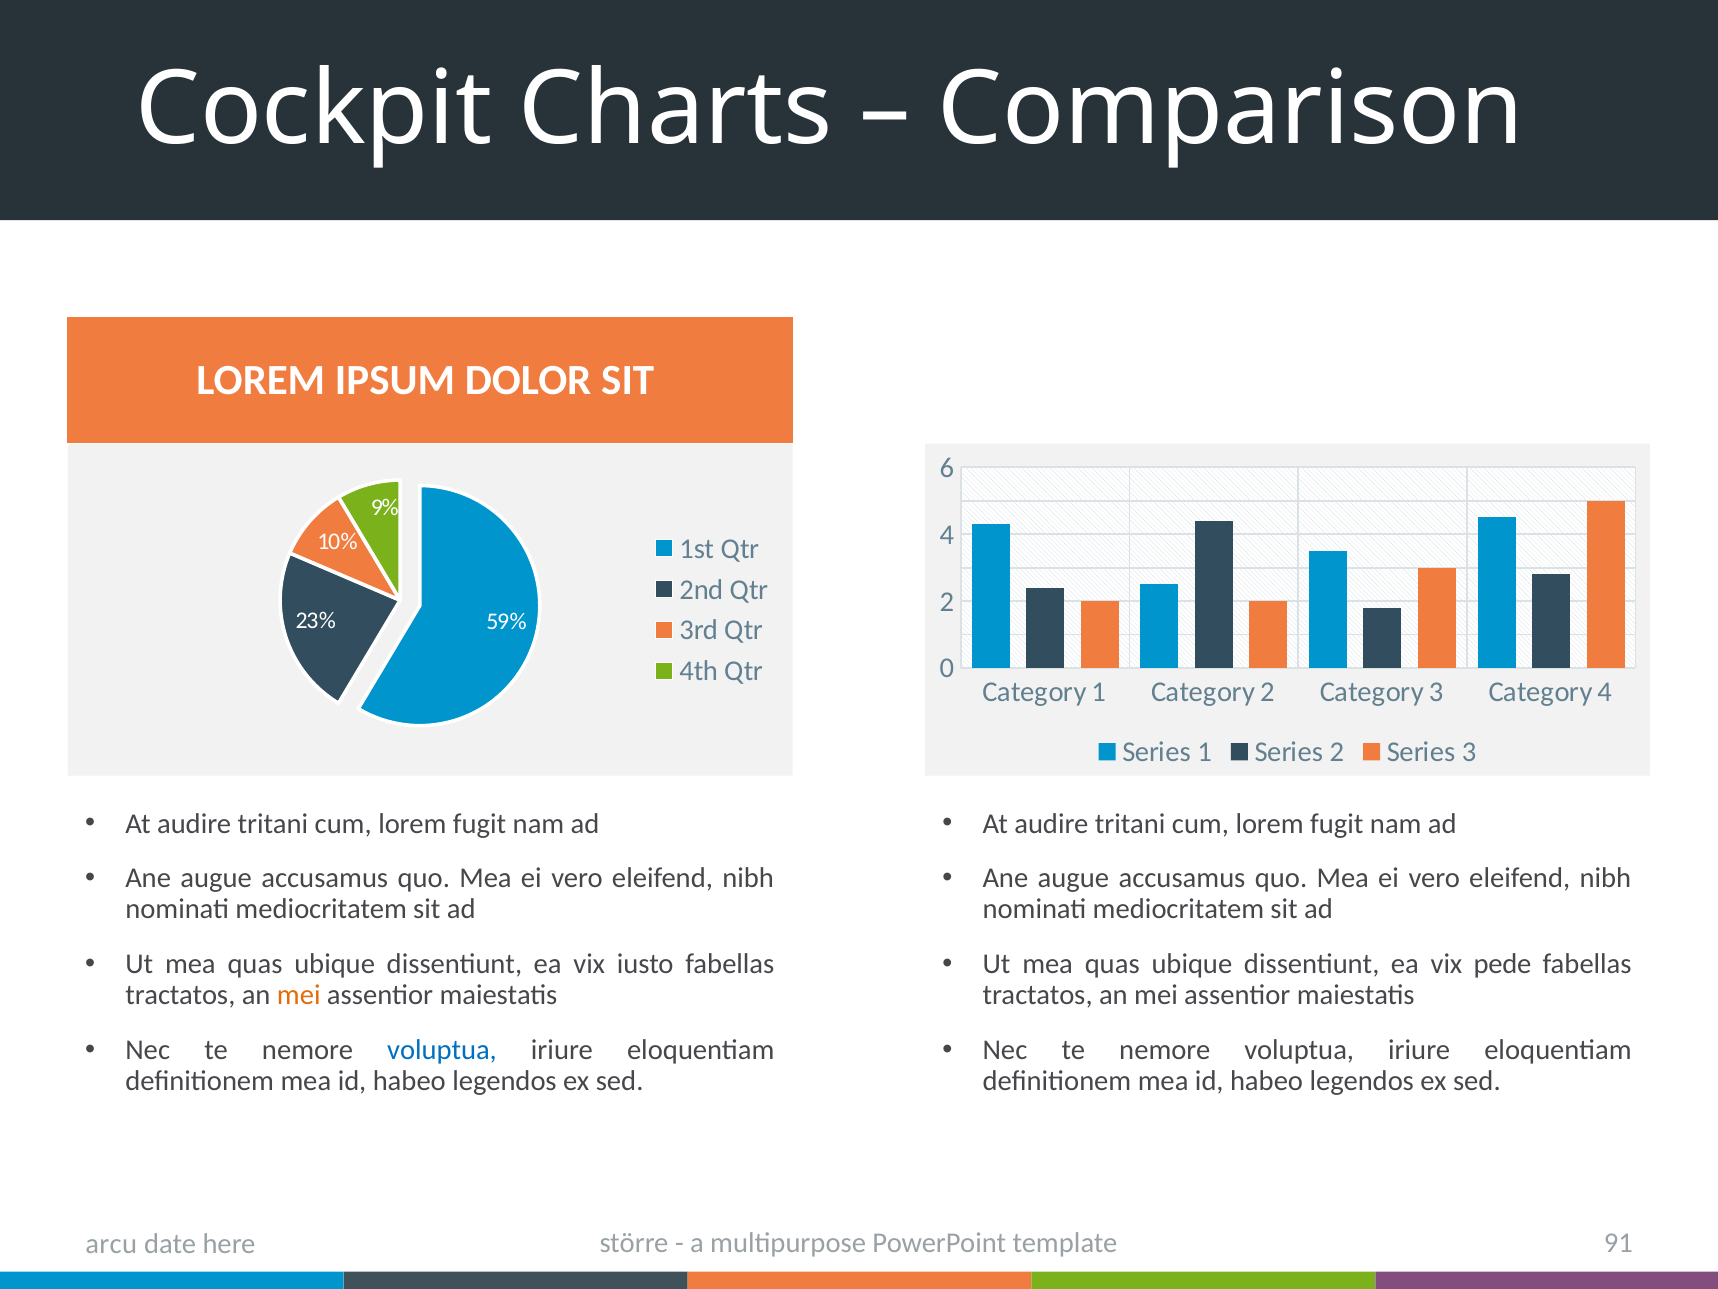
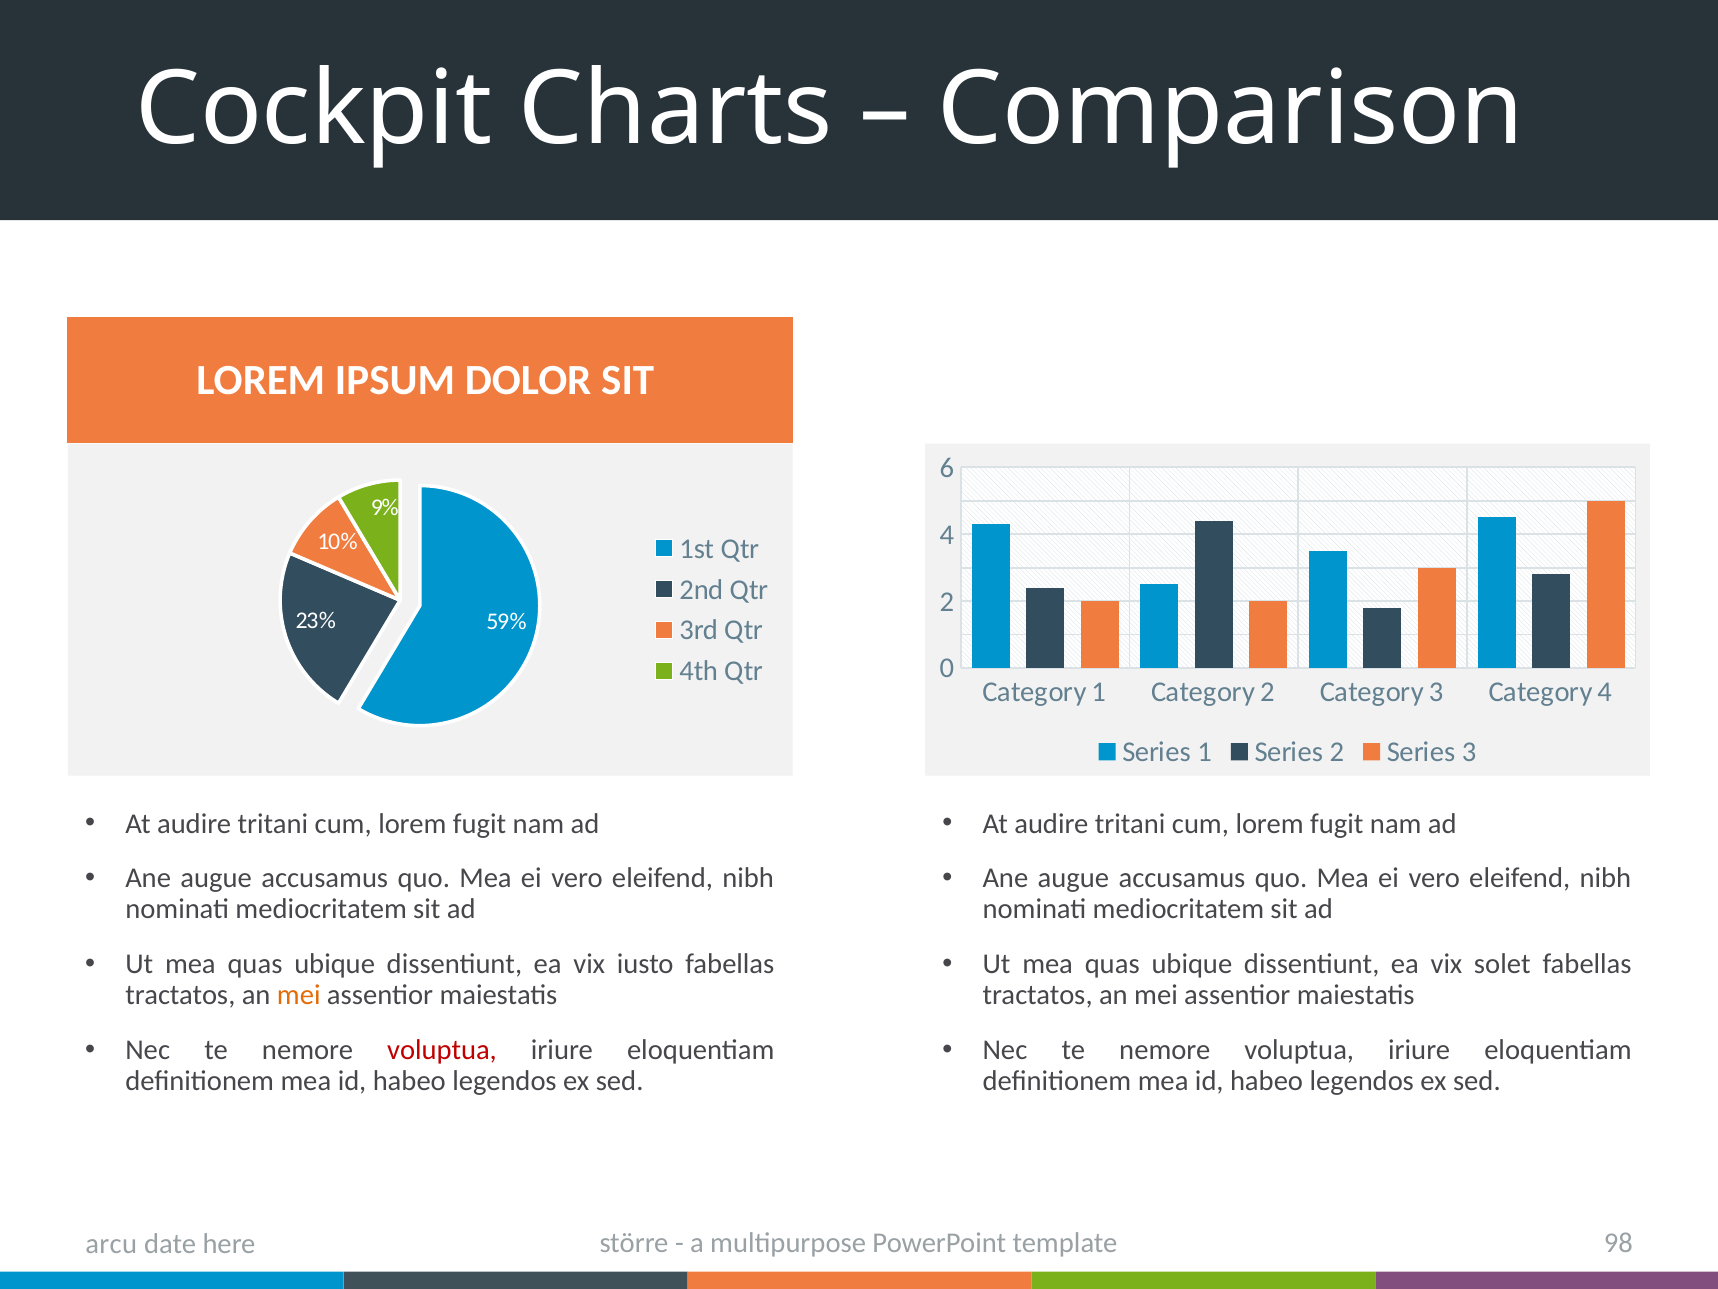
pede: pede -> solet (1502, 964)
voluptua colour: blue -> red (442, 1049)
91: 91 -> 98 (1618, 1243)
